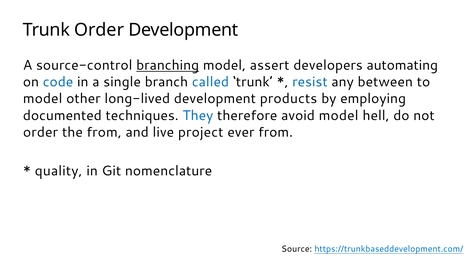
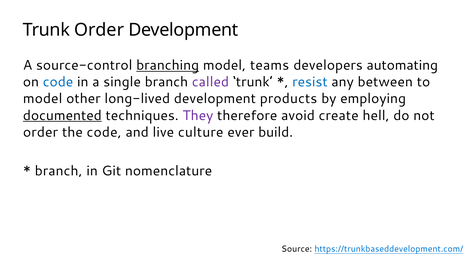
assert: assert -> teams (270, 65)
called colour: blue -> purple (210, 82)
documented underline: none -> present (62, 115)
They colour: blue -> purple (198, 115)
avoid model: model -> create (339, 115)
the from: from -> code (104, 132)
project: project -> culture (201, 132)
ever from: from -> build (276, 132)
quality: quality -> branch (59, 171)
